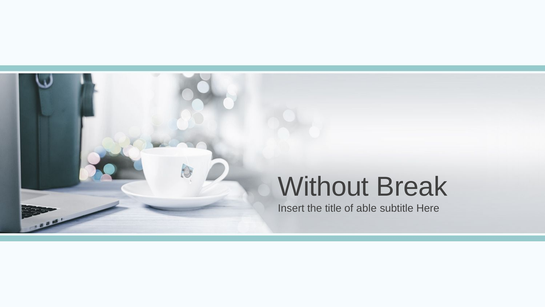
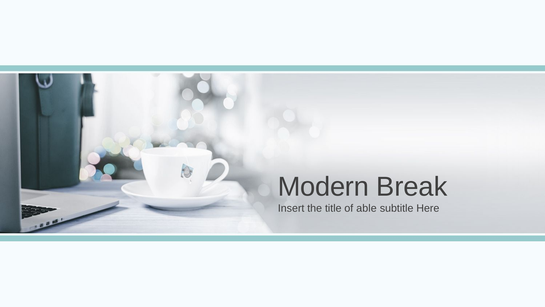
Without: Without -> Modern (323, 186)
